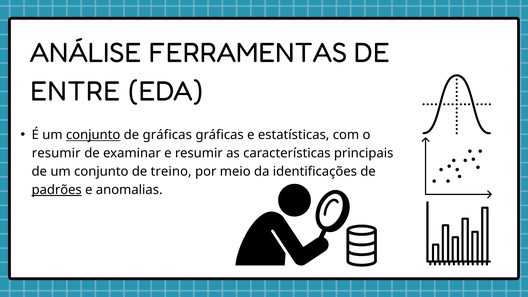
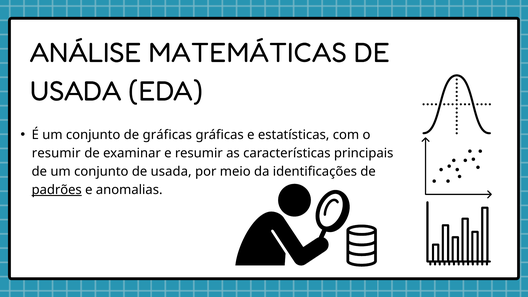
FERRAMENTAS: FERRAMENTAS -> MATEMÁTICAS (248, 53)
ENTRE: ENTRE -> USADA (76, 91)
conjunto underline: present -> none (93, 135)
conjunto de treino: treino -> usada (171, 172)
